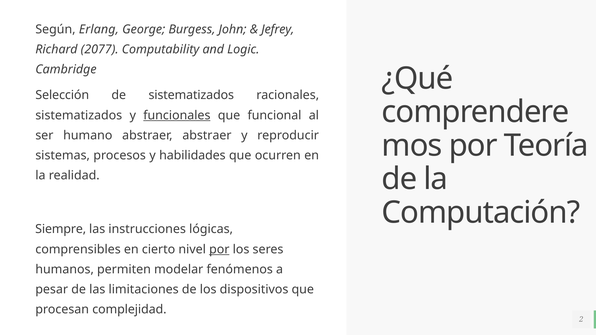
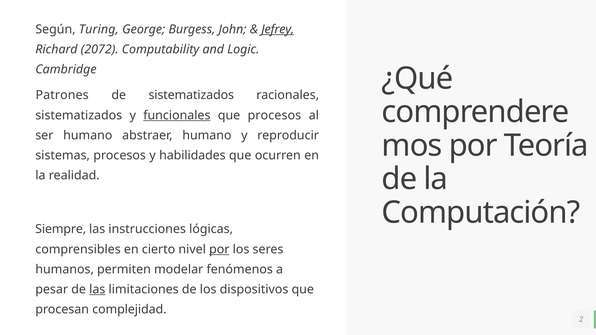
Erlang: Erlang -> Turing (99, 29)
Jefrey underline: none -> present (278, 29)
2077: 2077 -> 2072 (100, 49)
Selección: Selección -> Patrones (62, 95)
que funcional: funcional -> procesos (274, 115)
abstraer abstraer: abstraer -> humano (207, 135)
las underline: none -> present (97, 290)
